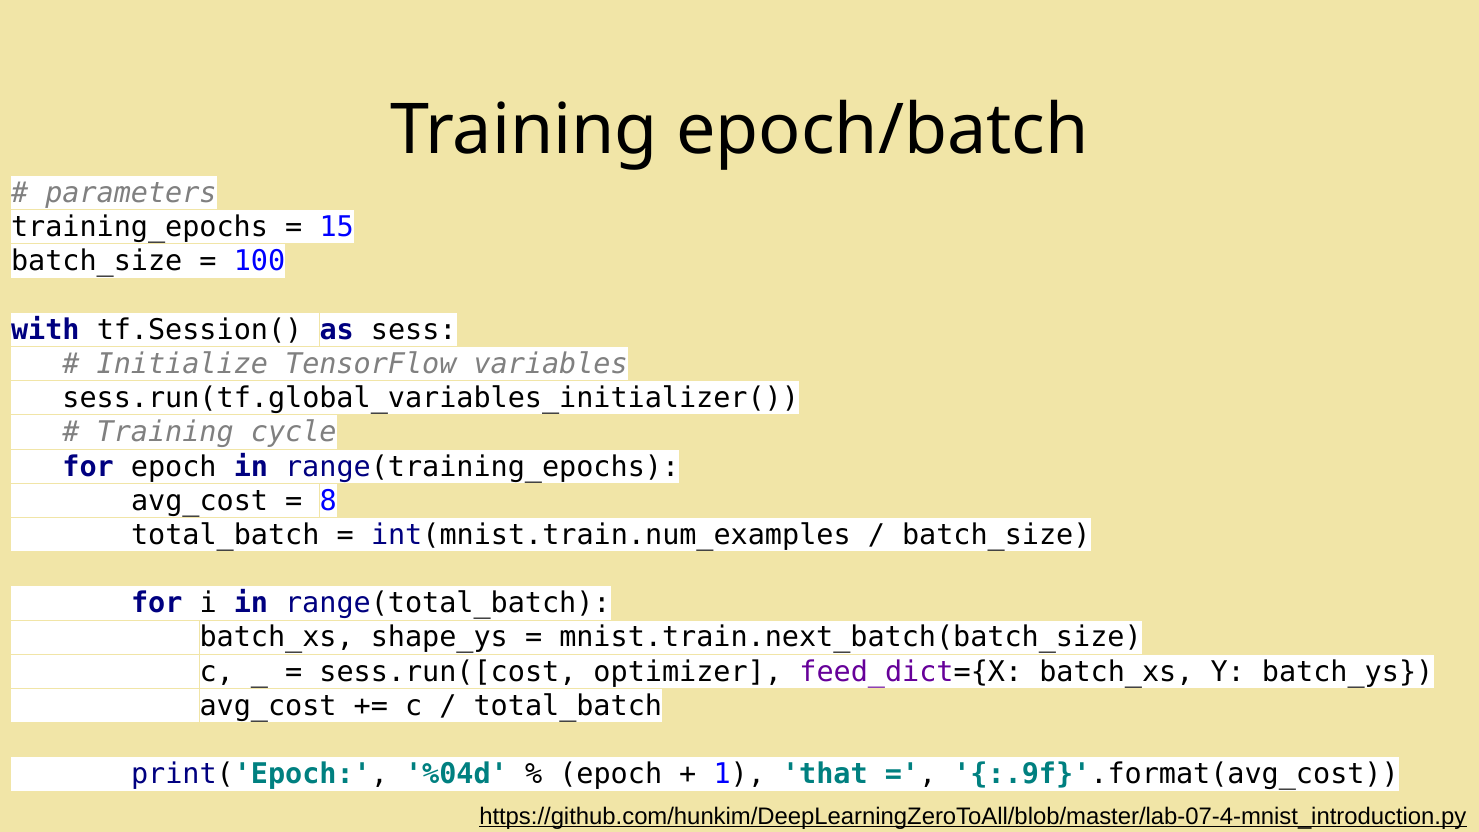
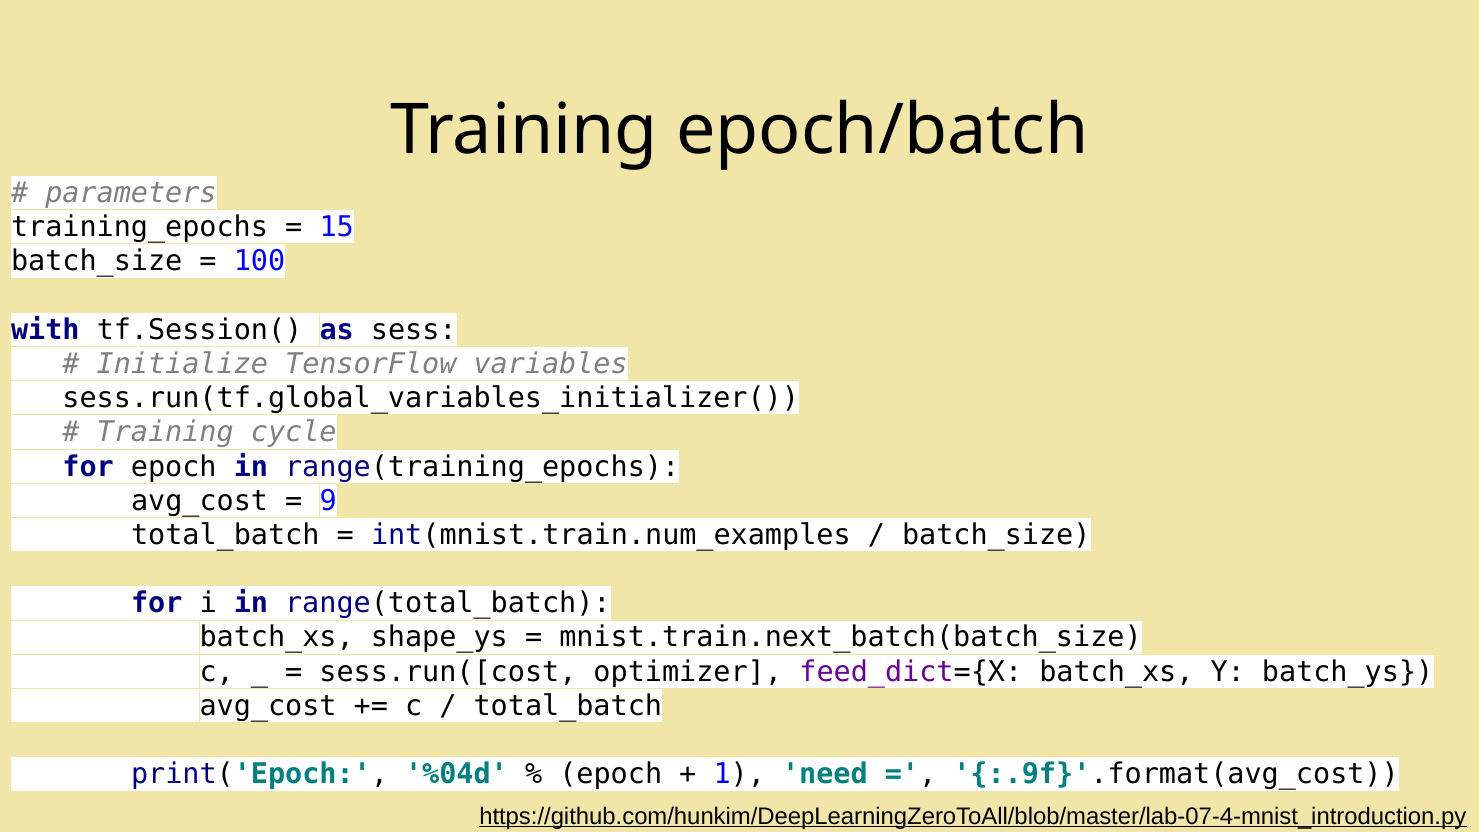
8: 8 -> 9 (328, 501)
that: that -> need (825, 774)
